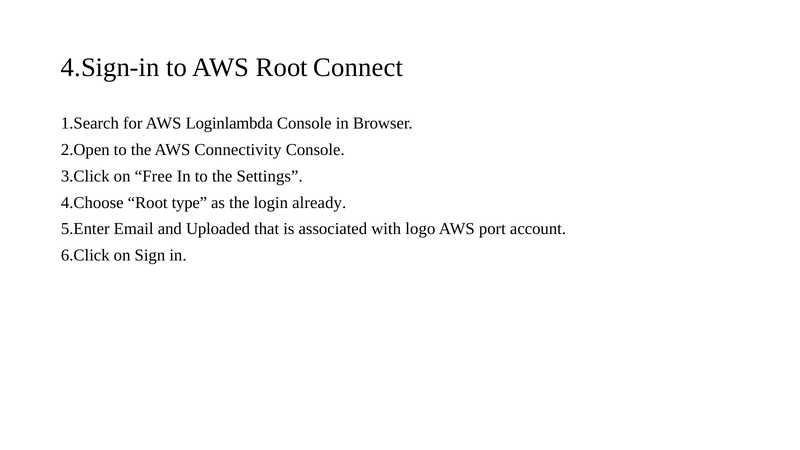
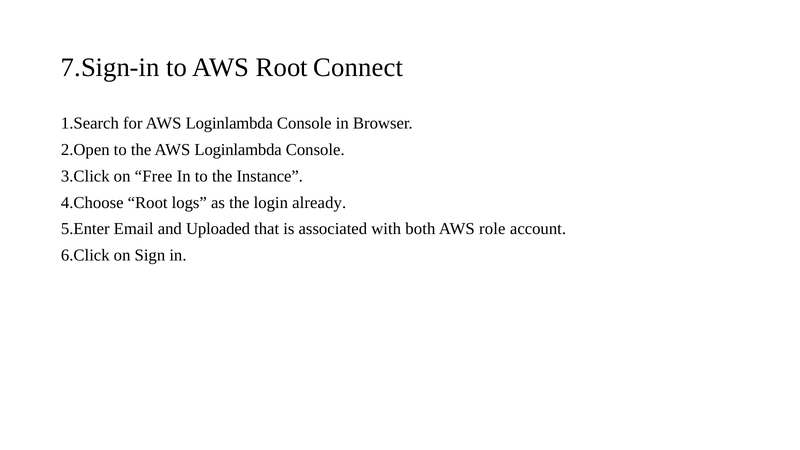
4.Sign-in: 4.Sign-in -> 7.Sign-in (110, 67)
the AWS Connectivity: Connectivity -> Loginlambda (238, 150)
Settings: Settings -> Instance (270, 176)
type: type -> logs (189, 203)
logo: logo -> both (420, 229)
port: port -> role (492, 229)
